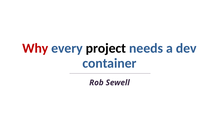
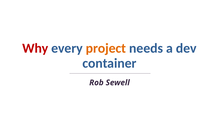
project colour: black -> orange (106, 48)
